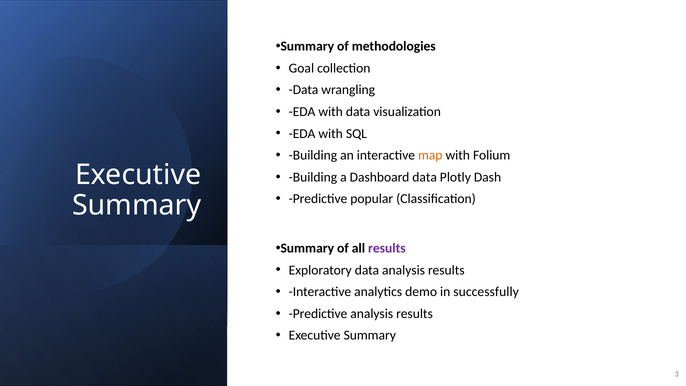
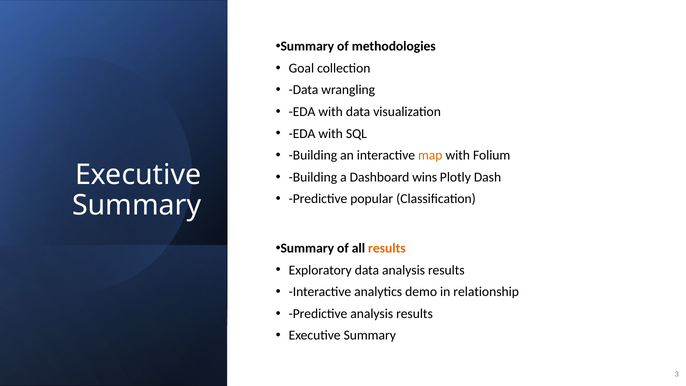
Dashboard data: data -> wins (425, 177)
results colour: purple -> orange (387, 248)
successfully: successfully -> relationship (486, 292)
